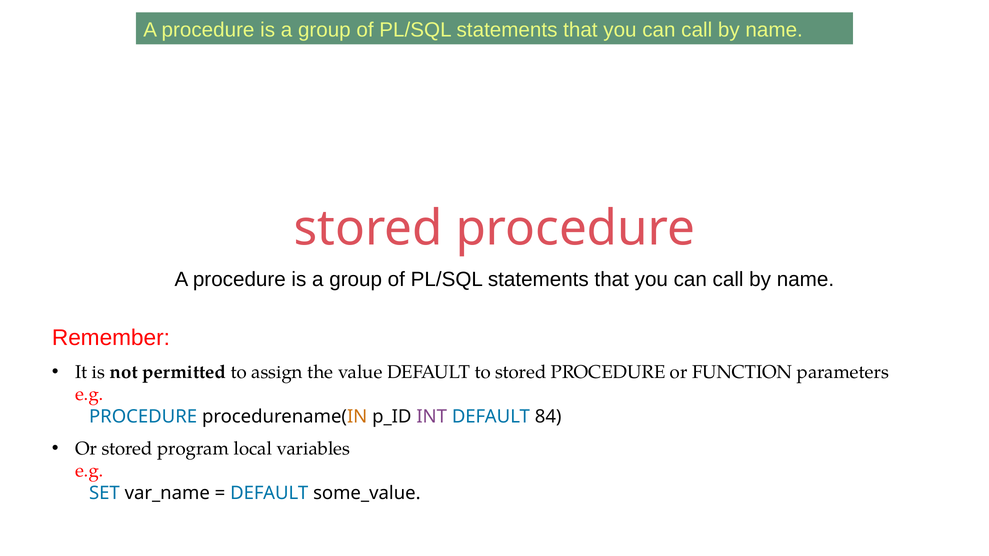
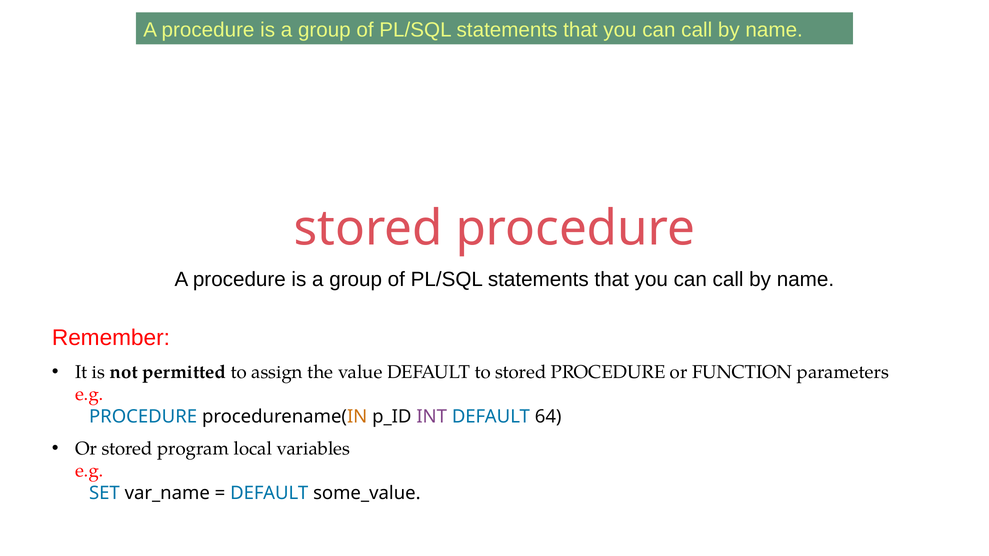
84: 84 -> 64 (548, 417)
